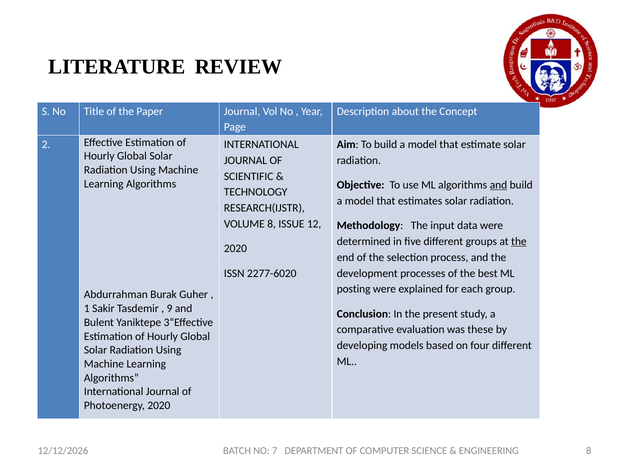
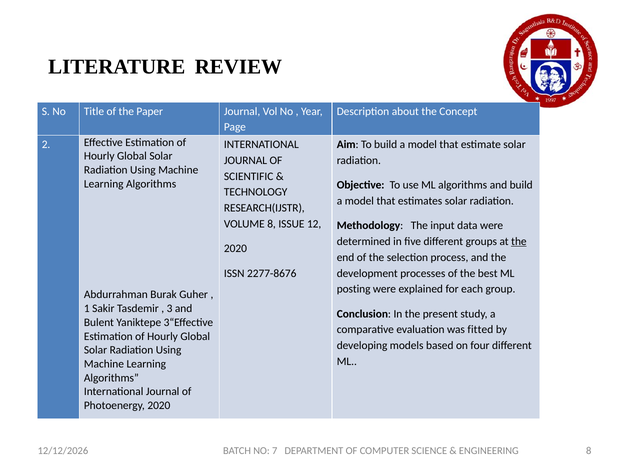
and underline: present -> none (498, 185)
2277-6020: 2277-6020 -> 2277-8676 (272, 273)
9: 9 -> 3 (170, 308)
these: these -> fitted (480, 330)
